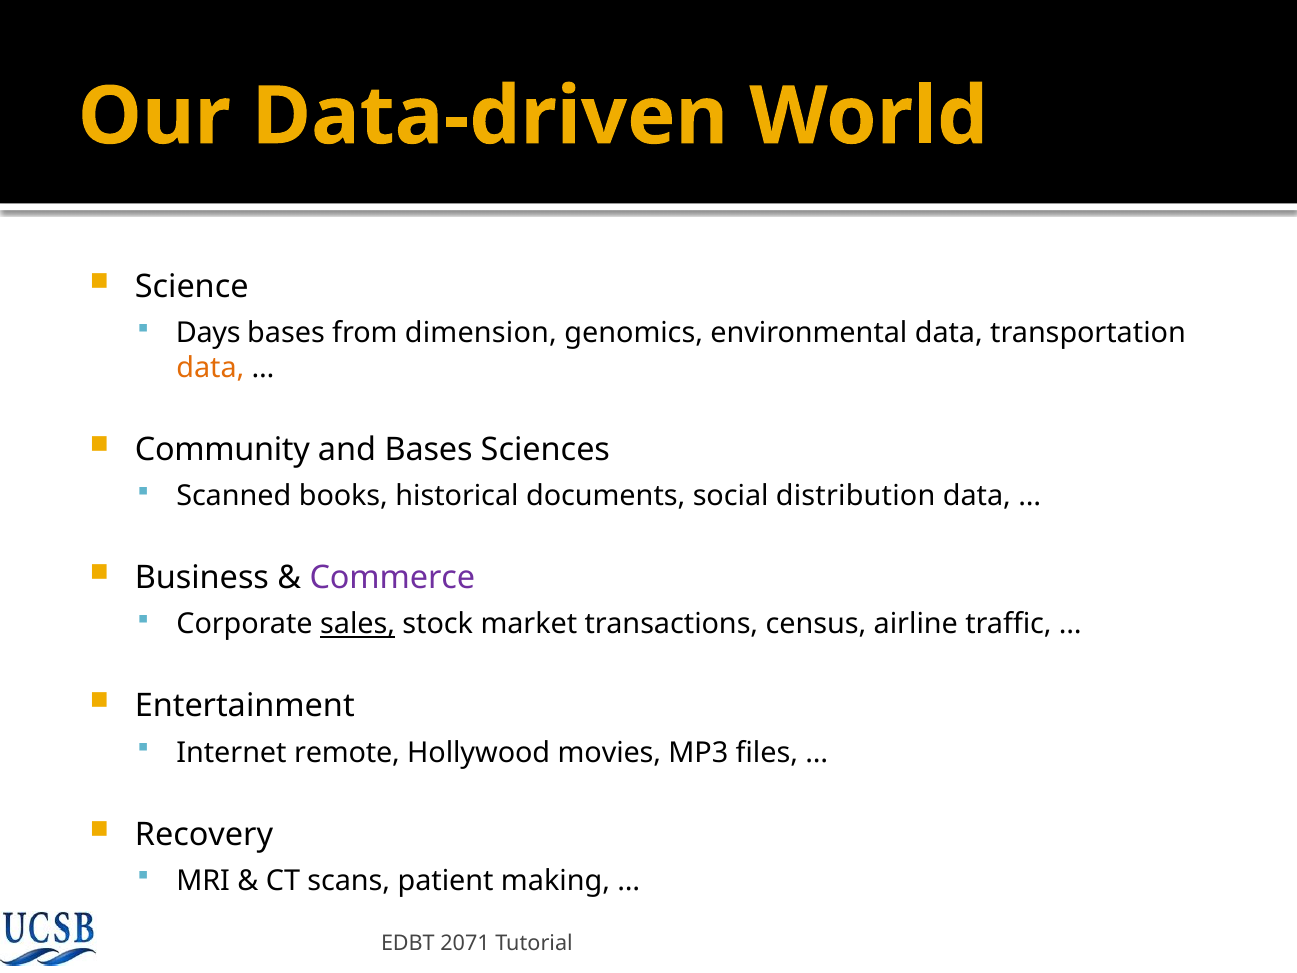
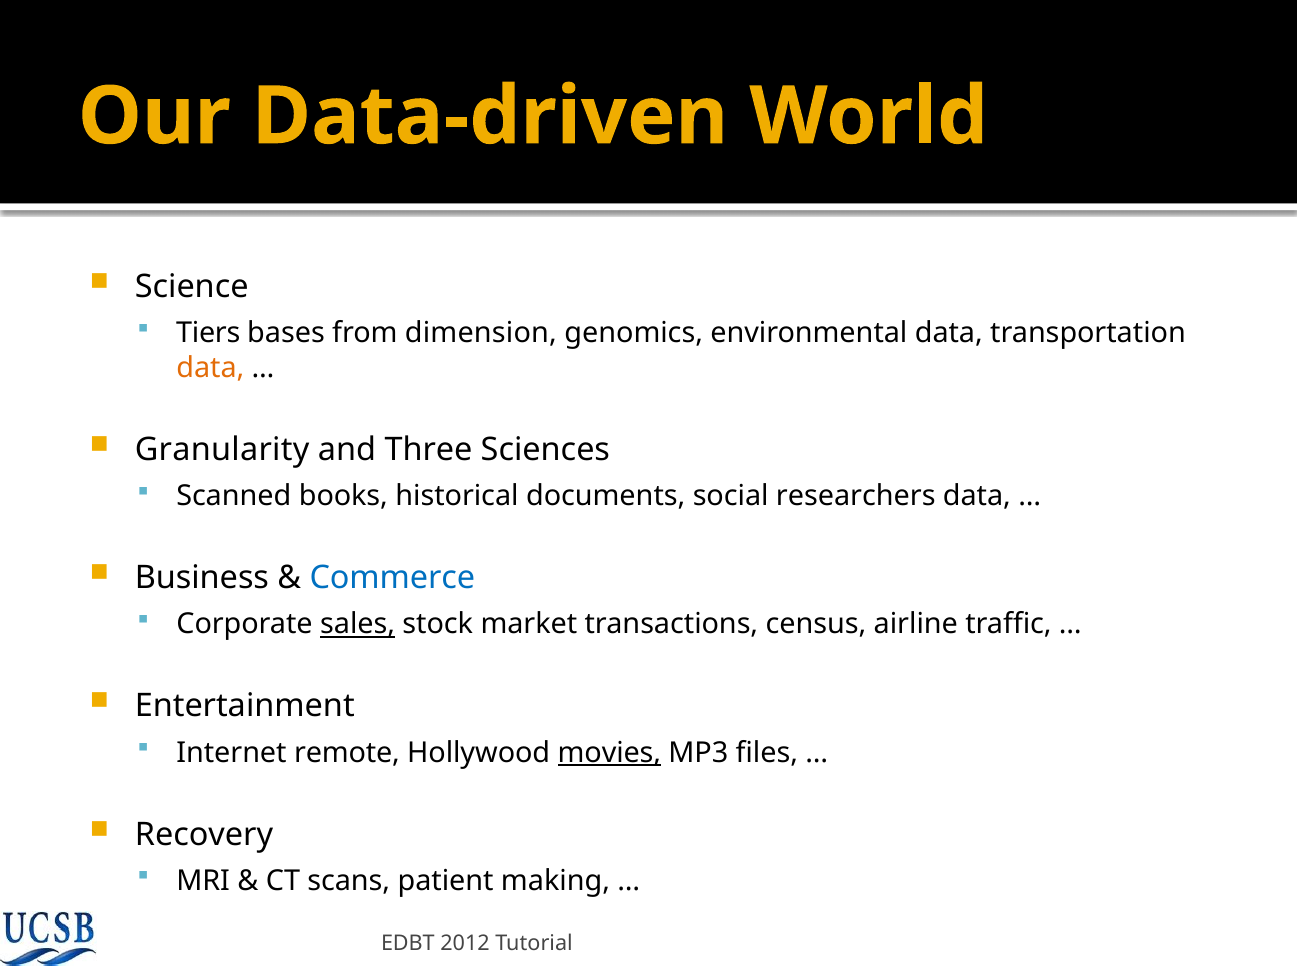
Days: Days -> Tiers (208, 333)
Community: Community -> Granularity (222, 449)
and Bases: Bases -> Three (429, 449)
distribution: distribution -> researchers (856, 496)
Commerce colour: purple -> blue (392, 578)
movies underline: none -> present (609, 752)
2071: 2071 -> 2012 (465, 943)
